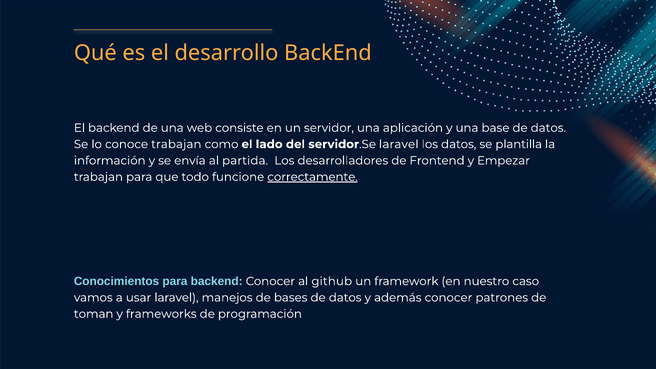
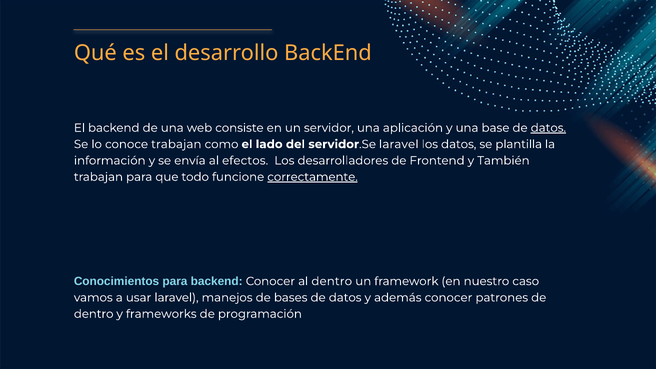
datos underline: none -> present (548, 128)
partida: partida -> efectos (245, 161)
Empezar: Empezar -> También (503, 161)
al github: github -> dentro (332, 281)
toman: toman -> dentro (94, 314)
